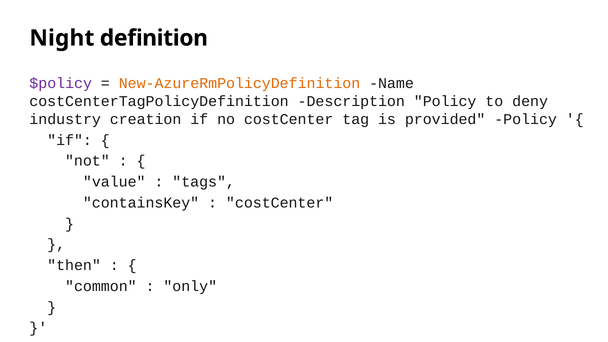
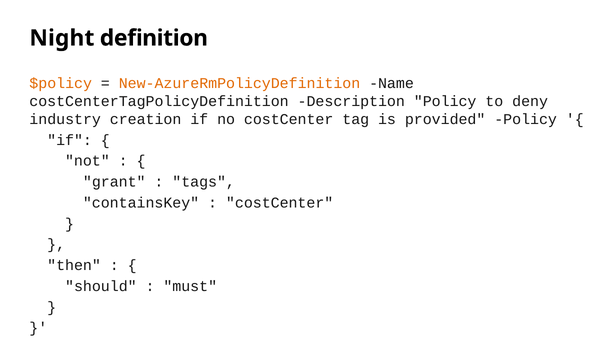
$policy colour: purple -> orange (61, 83)
value: value -> grant (114, 182)
common: common -> should (101, 286)
only: only -> must (190, 286)
